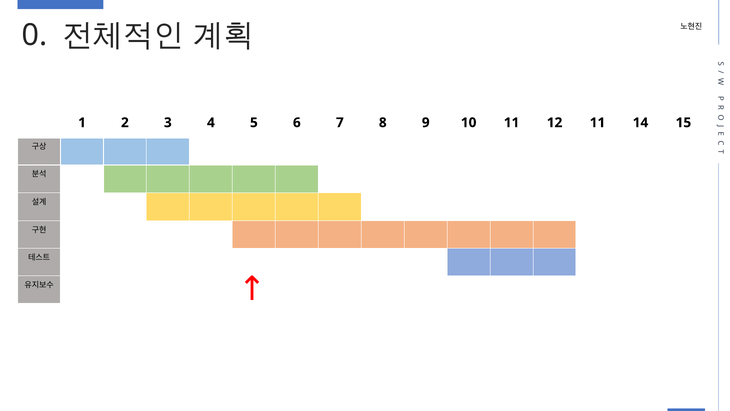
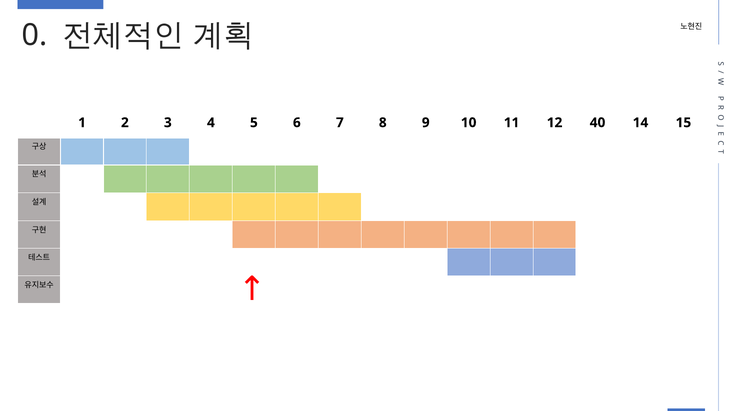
12 11: 11 -> 40 (598, 123)
